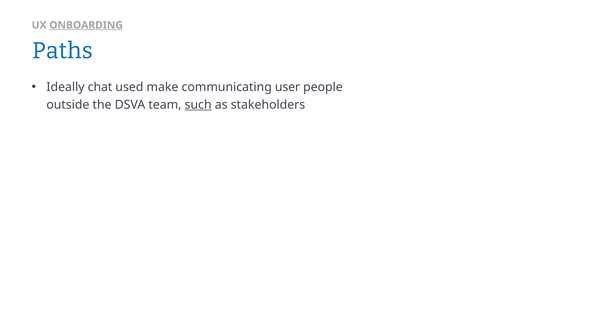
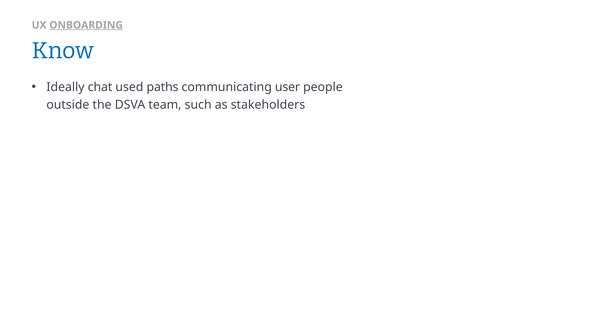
Paths: Paths -> Know (63, 51)
make: make -> paths (163, 87)
such underline: present -> none (198, 105)
